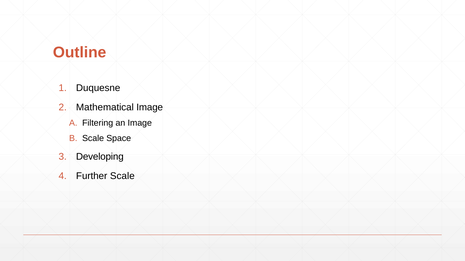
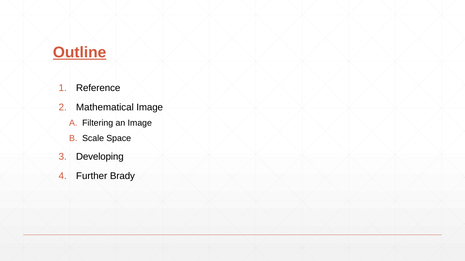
Outline underline: none -> present (80, 53)
Duquesne: Duquesne -> Reference (98, 88)
Further Scale: Scale -> Brady (122, 176)
